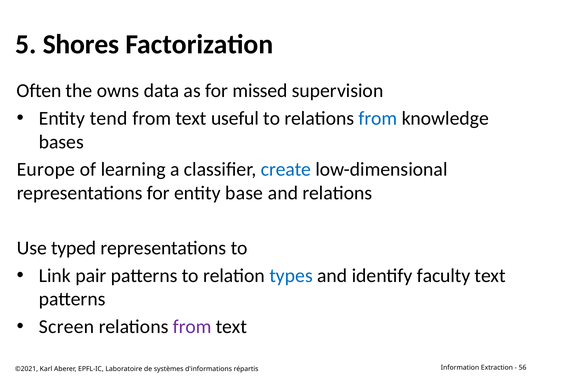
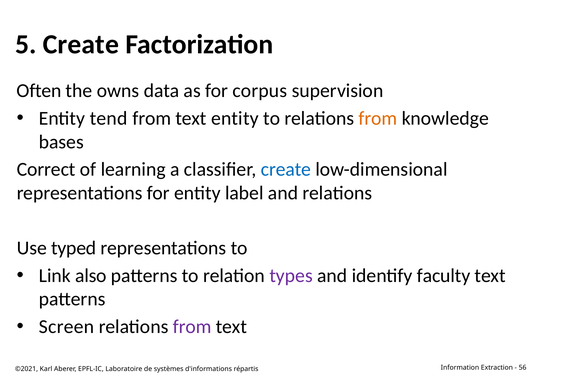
5 Shores: Shores -> Create (81, 45)
missed: missed -> corpus (260, 91)
text useful: useful -> entity (235, 118)
from colour: blue -> orange (378, 118)
Europe: Europe -> Correct (46, 170)
base: base -> label (244, 193)
pair: pair -> also (91, 276)
types colour: blue -> purple (291, 276)
